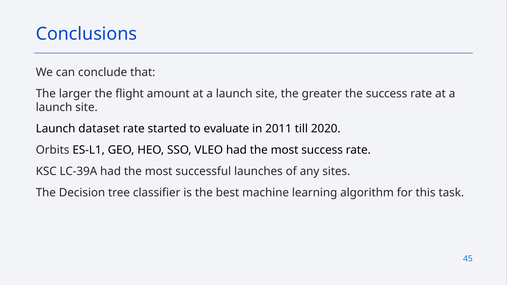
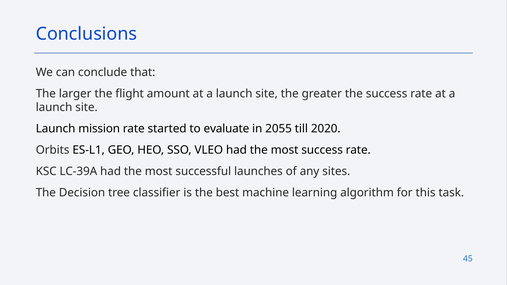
dataset: dataset -> mission (99, 129)
2011: 2011 -> 2055 (279, 129)
